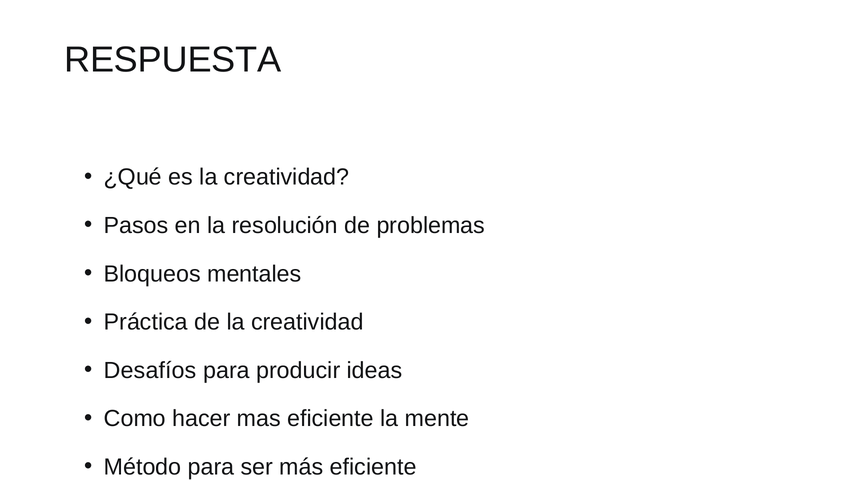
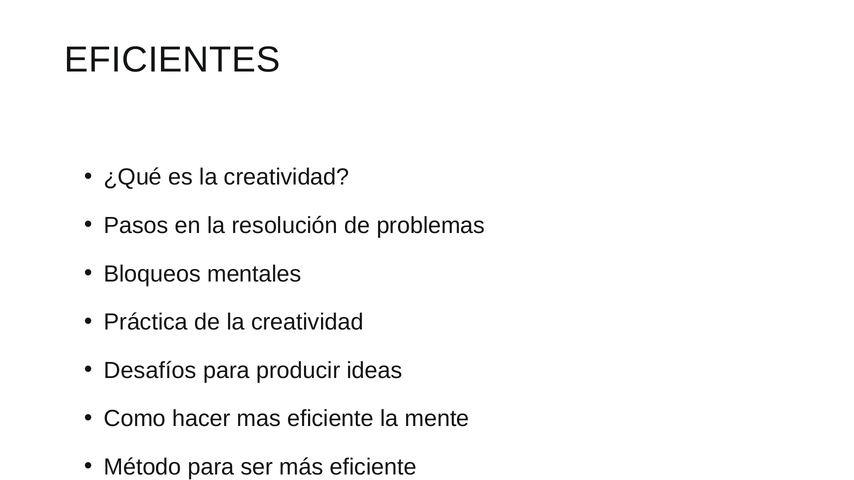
RESPUESTA: RESPUESTA -> EFICIENTES (172, 60)
